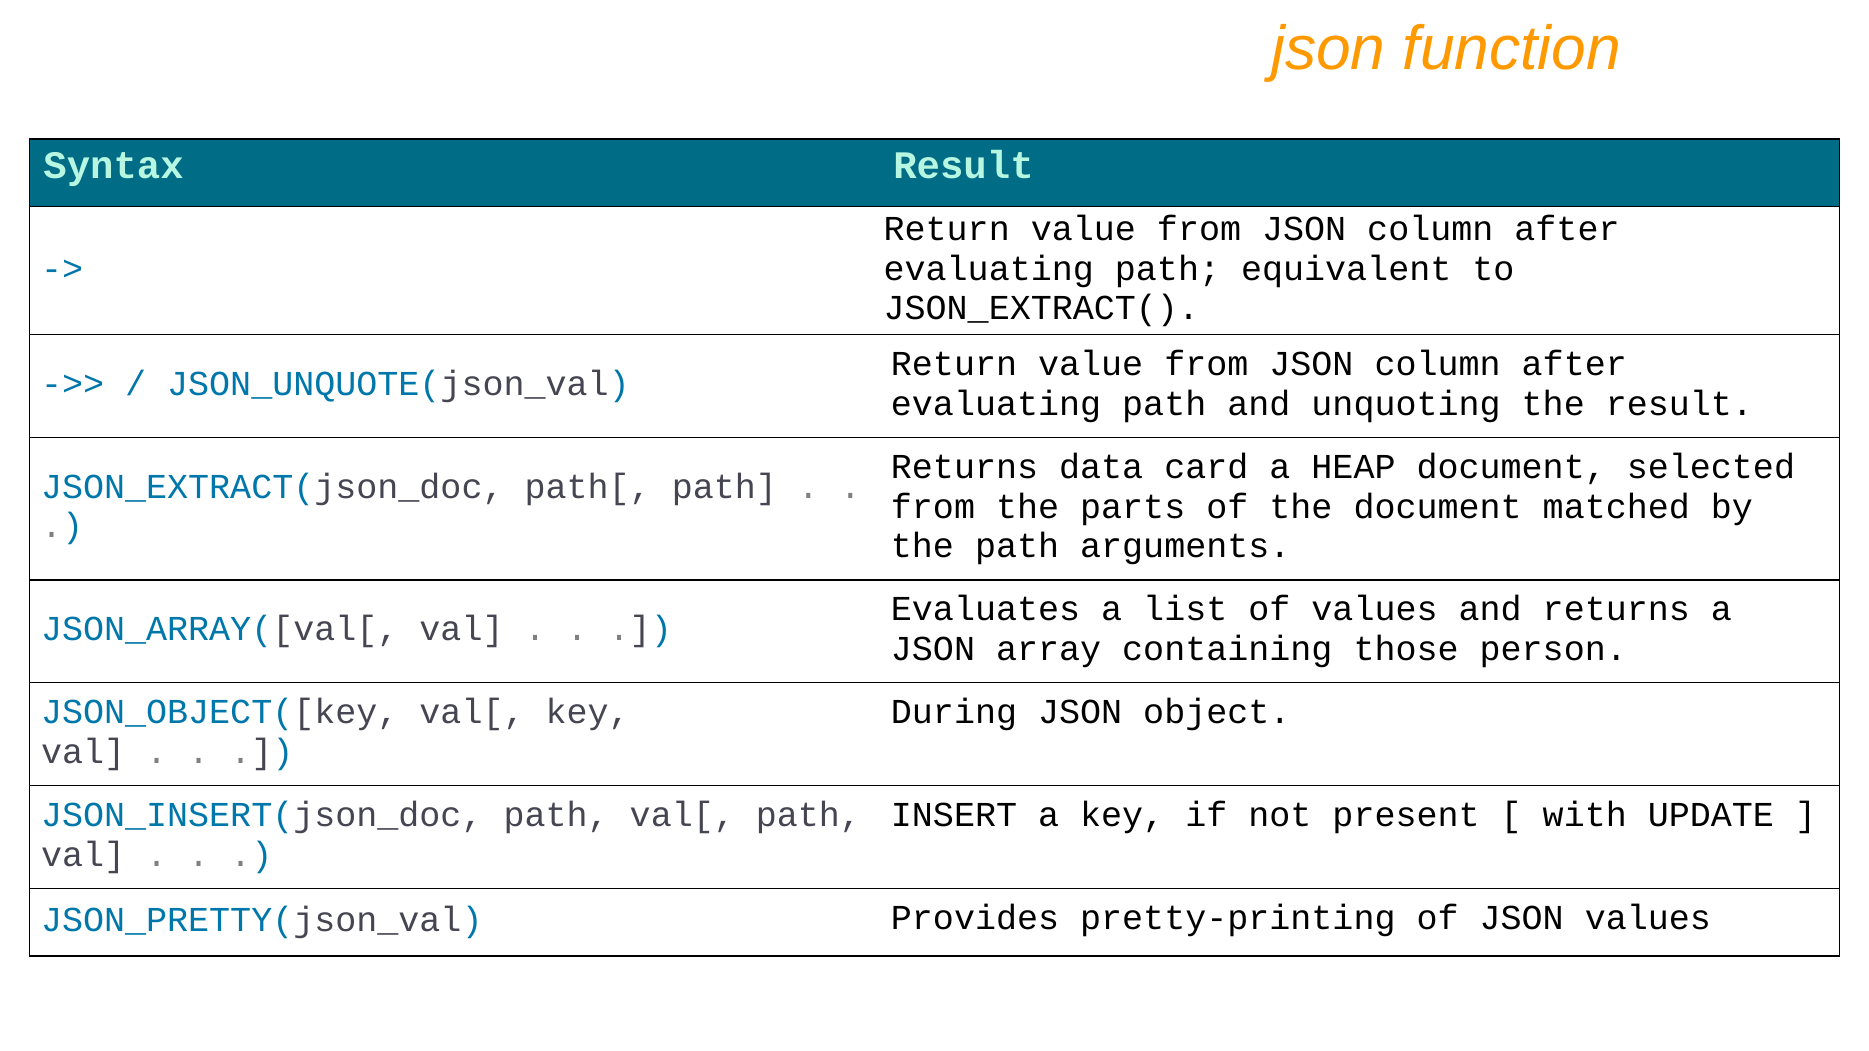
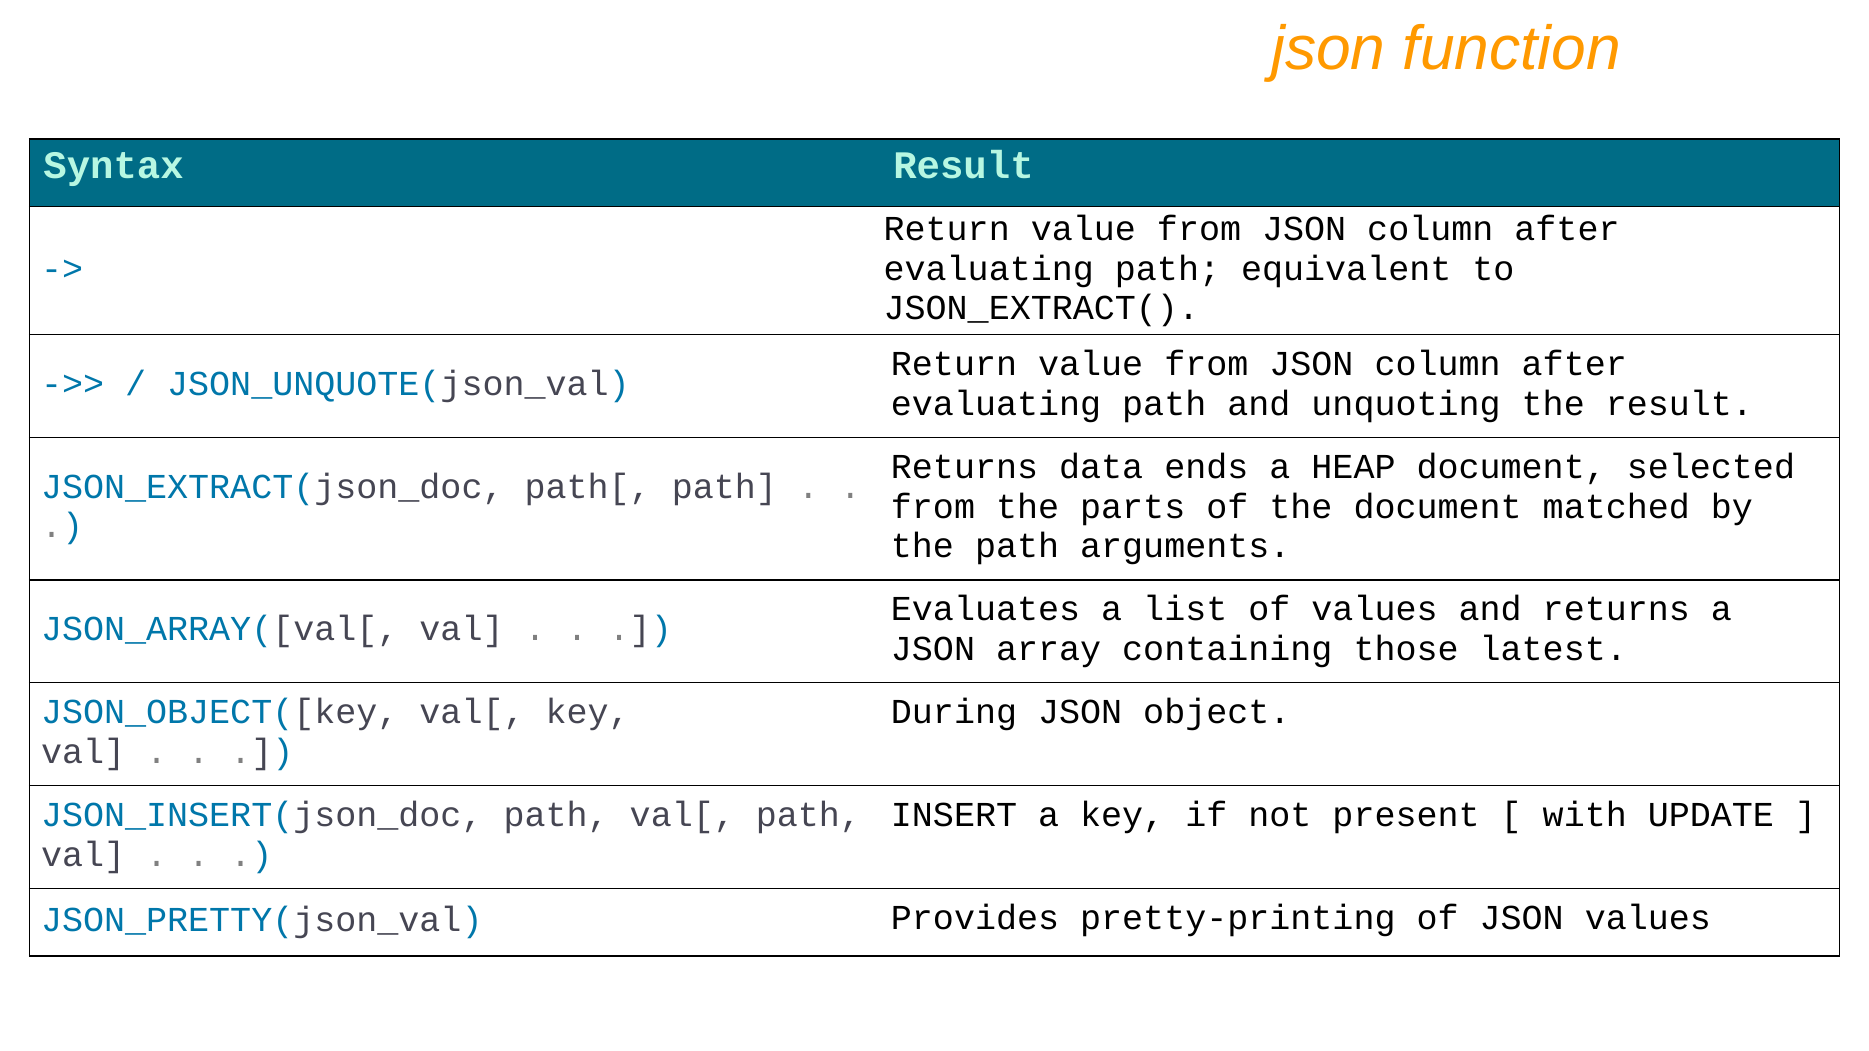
card: card -> ends (1206, 467)
person: person -> latest (1553, 649)
